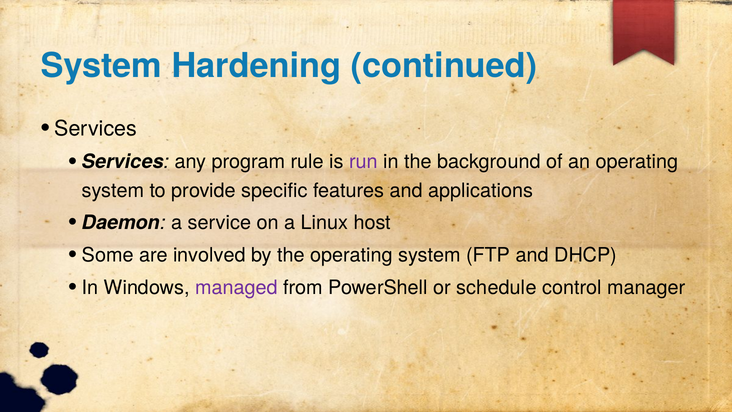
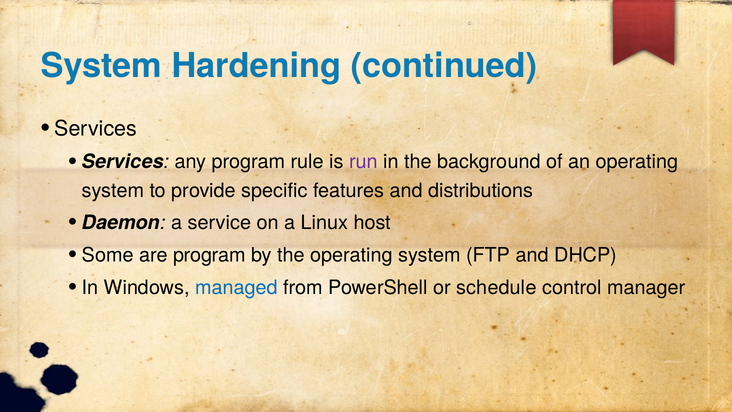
applications: applications -> distributions (481, 190)
are involved: involved -> program (209, 255)
managed colour: purple -> blue (236, 287)
